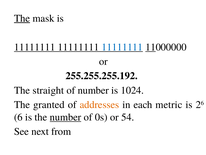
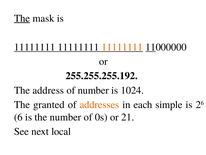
11111111 colour: blue -> orange (122, 47)
straight: straight -> address (48, 90)
metric: metric -> simple (169, 104)
number underline: present -> none (65, 117)
54: 54 -> 21 (128, 117)
from: from -> local (61, 131)
